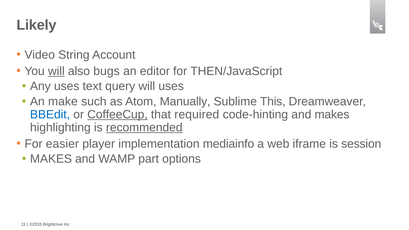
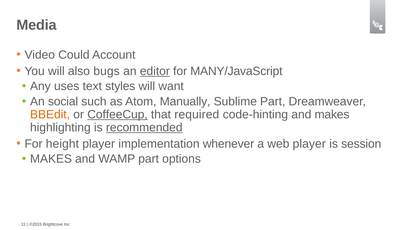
Likely: Likely -> Media (36, 25)
String: String -> Could (74, 55)
will underline: present -> none (56, 71)
editor underline: none -> present (155, 71)
THEN/JavaScript: THEN/JavaScript -> MANY/JavaScript (236, 71)
query: query -> styles (120, 86)
will uses: uses -> want (171, 86)
make: make -> social (63, 102)
Sublime This: This -> Part (273, 102)
BBEdit colour: blue -> orange (50, 115)
easier: easier -> height (62, 144)
mediainfo: mediainfo -> whenever (229, 144)
web iframe: iframe -> player (309, 144)
